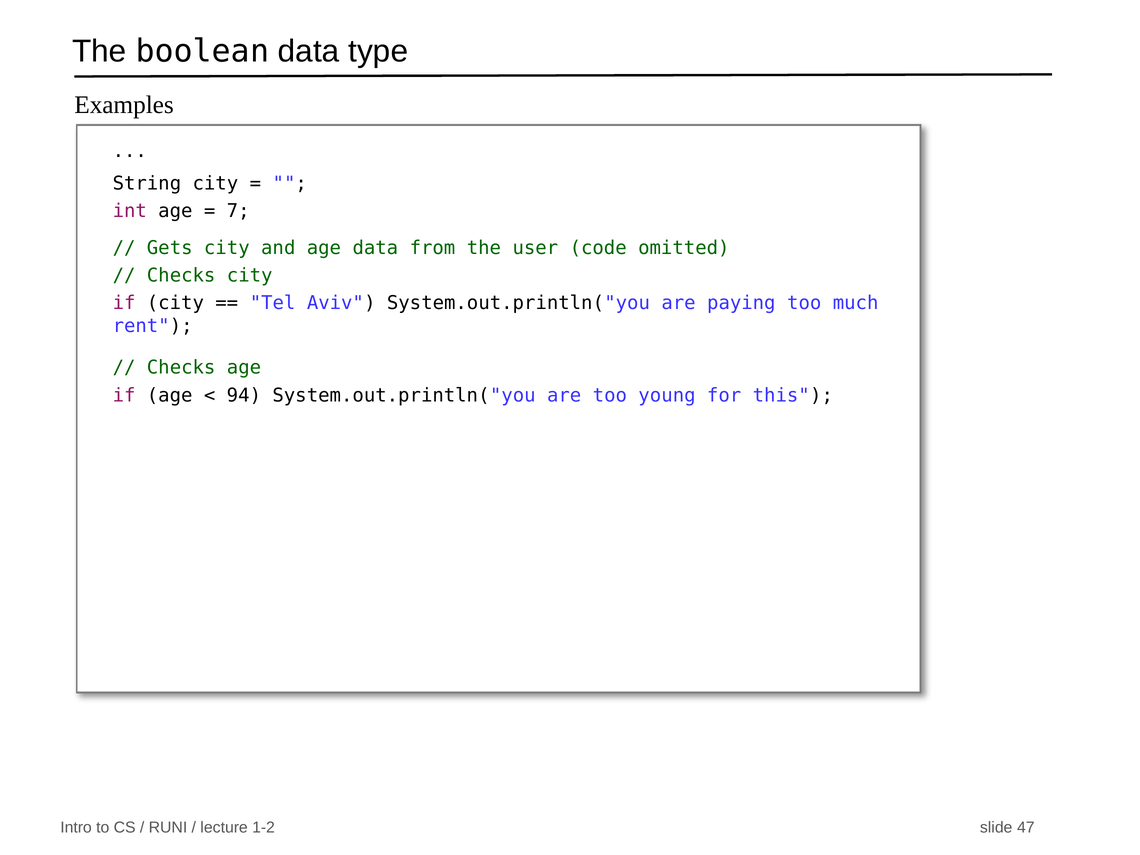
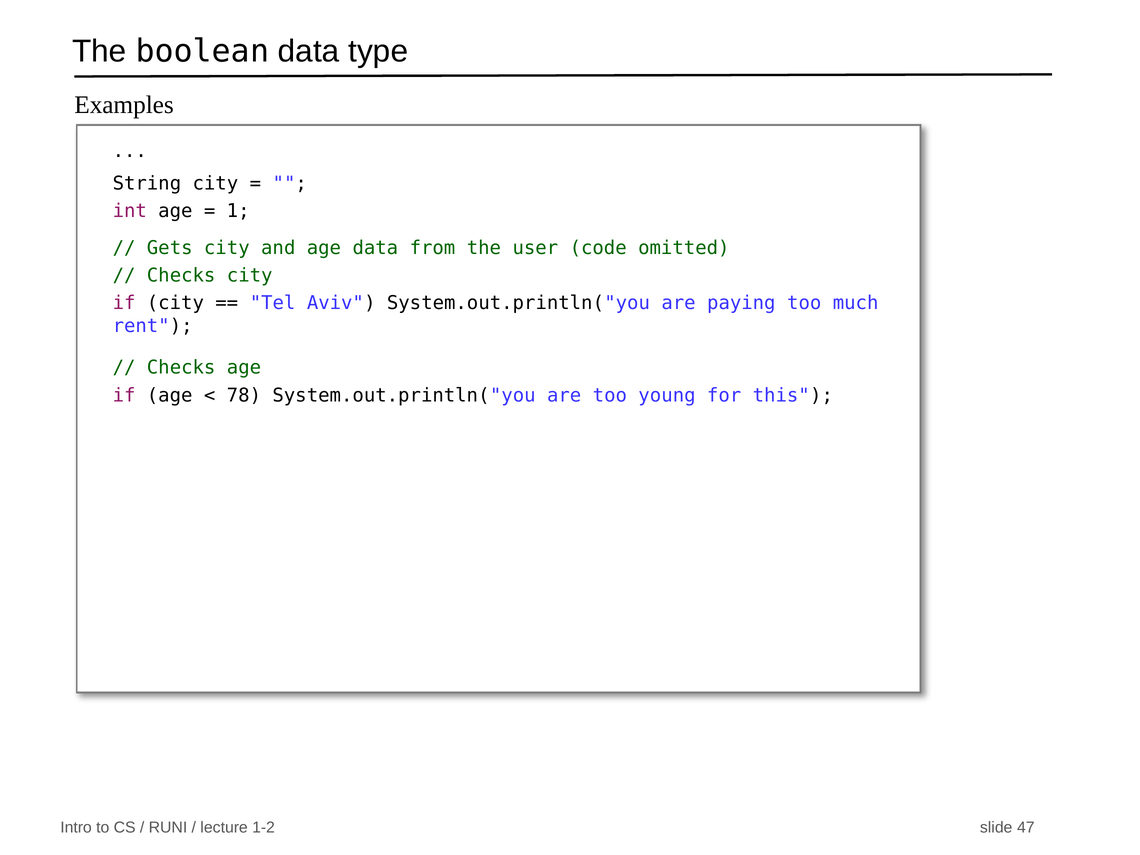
7: 7 -> 1 (238, 211)
94: 94 -> 78 (244, 395)
